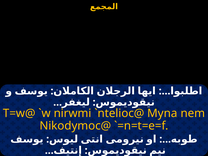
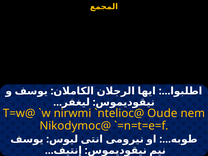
Myna: Myna -> Oude (162, 113)
